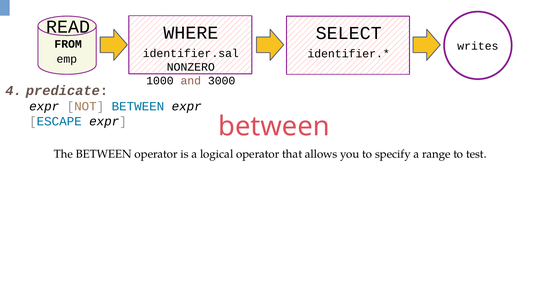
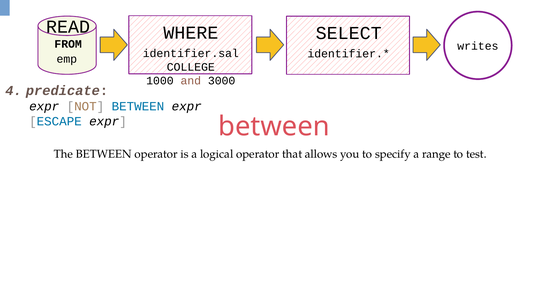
NONZERO: NONZERO -> COLLEGE (191, 67)
